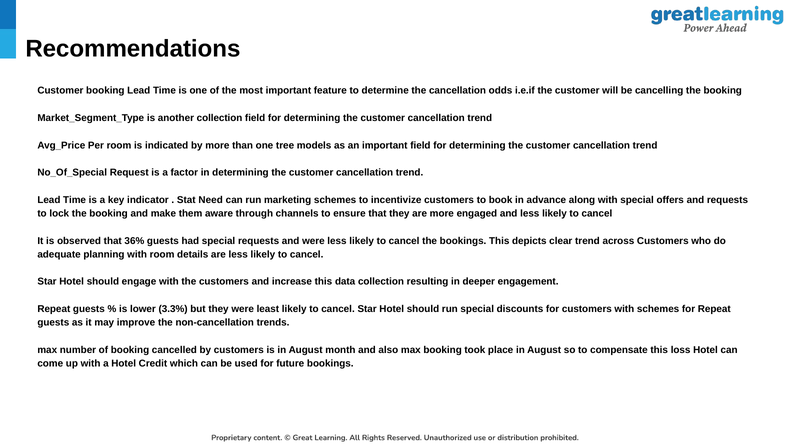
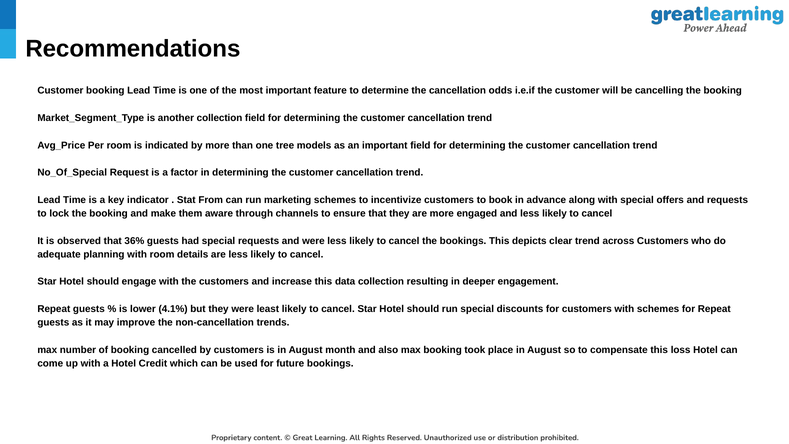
Need: Need -> From (211, 200)
3.3%: 3.3% -> 4.1% (173, 309)
